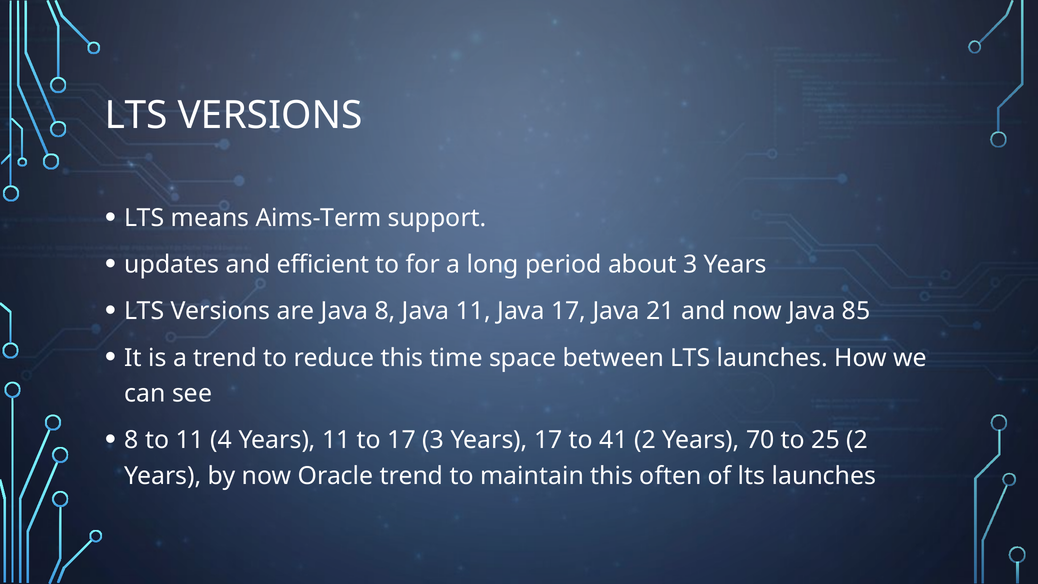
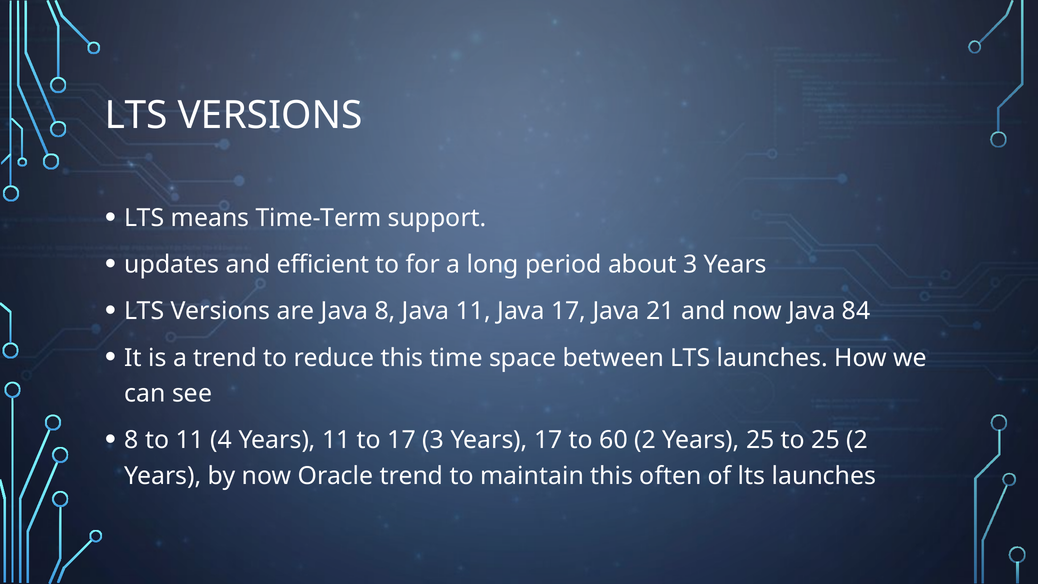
Aims-Term: Aims-Term -> Time-Term (319, 218)
85: 85 -> 84 (856, 311)
41: 41 -> 60 (614, 440)
Years 70: 70 -> 25 (760, 440)
